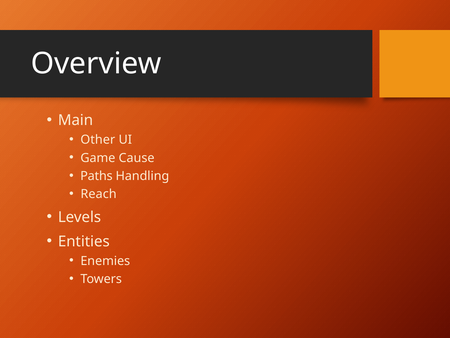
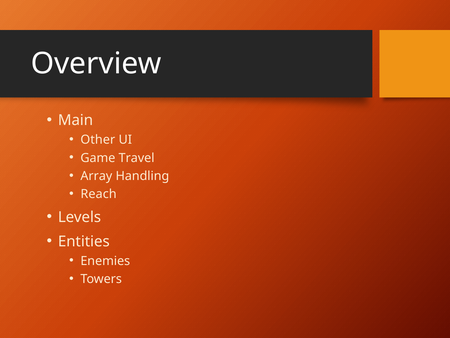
Cause: Cause -> Travel (137, 158)
Paths: Paths -> Array (96, 176)
